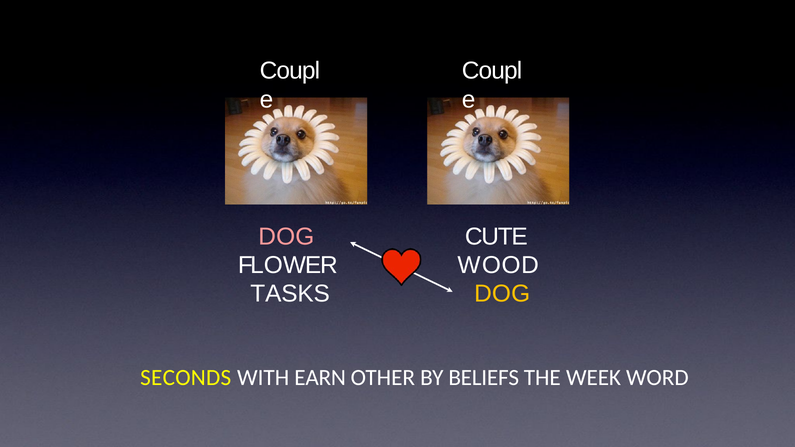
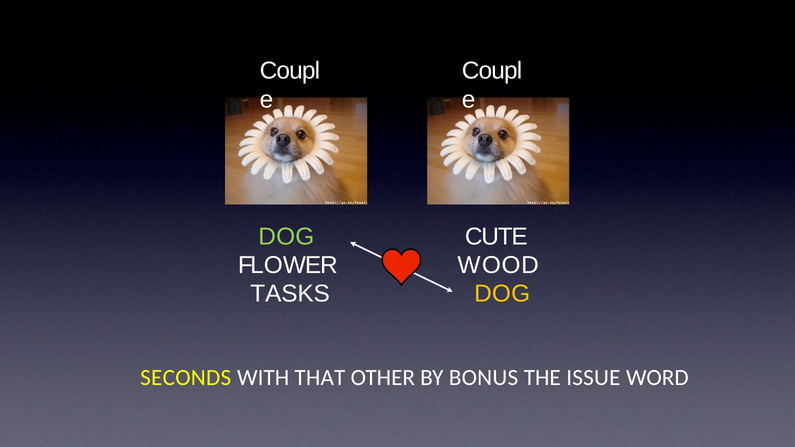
DOG colour: pink -> light green (286, 237)
EARN: EARN -> THAT (320, 378)
BELIEFS: BELIEFS -> BONUS (483, 378)
WEEK: WEEK -> ISSUE (593, 378)
